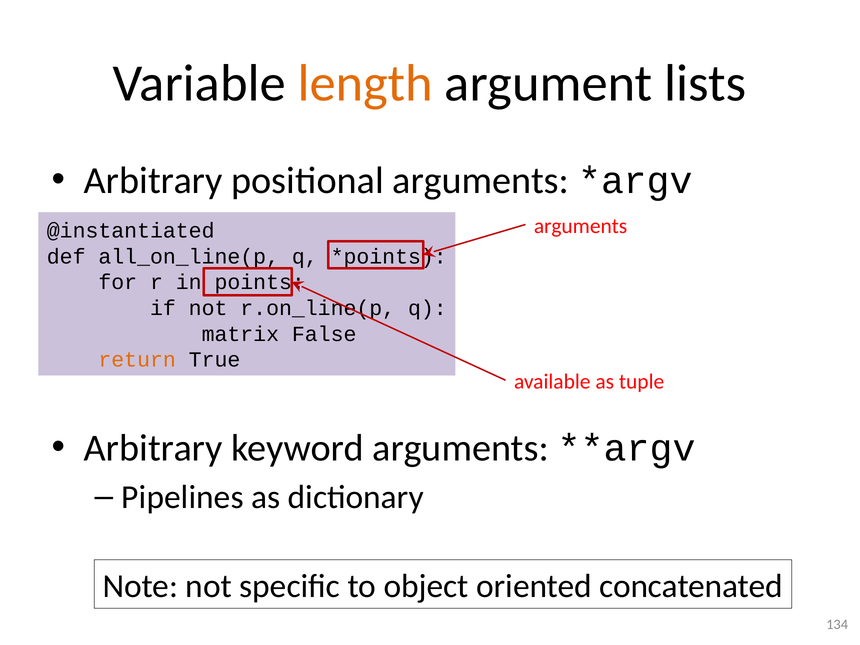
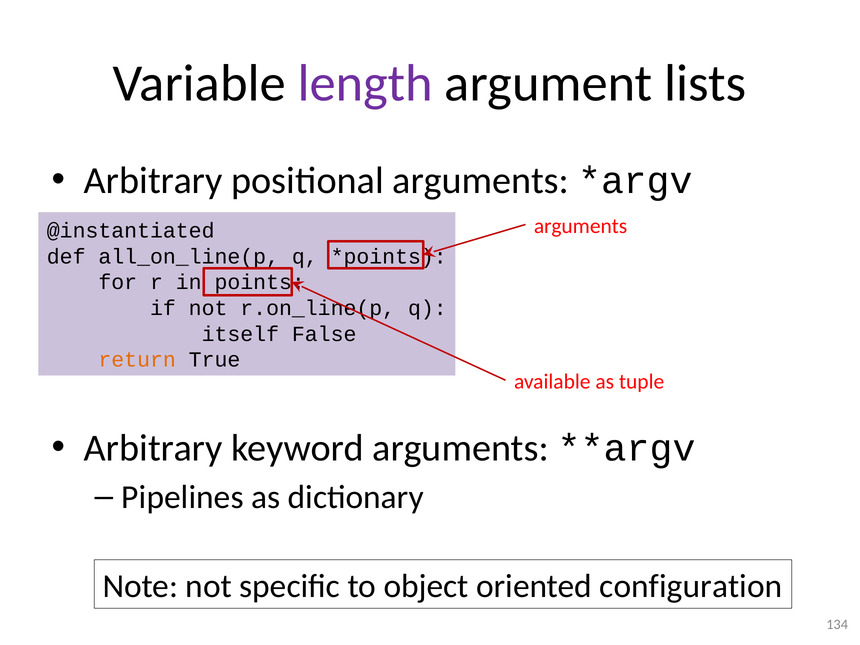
length colour: orange -> purple (365, 83)
matrix: matrix -> itself (240, 334)
concatenated: concatenated -> configuration (691, 586)
